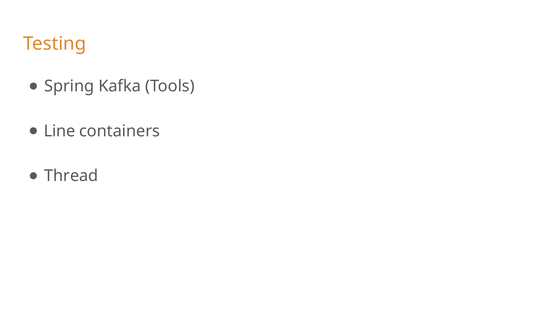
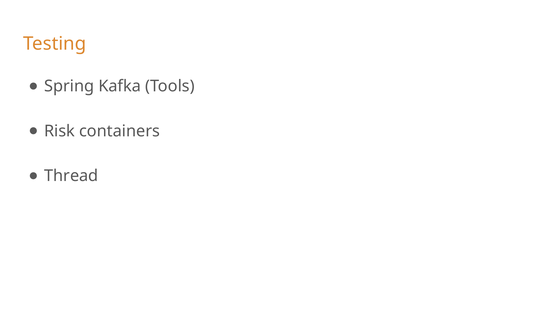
Line: Line -> Risk (60, 131)
